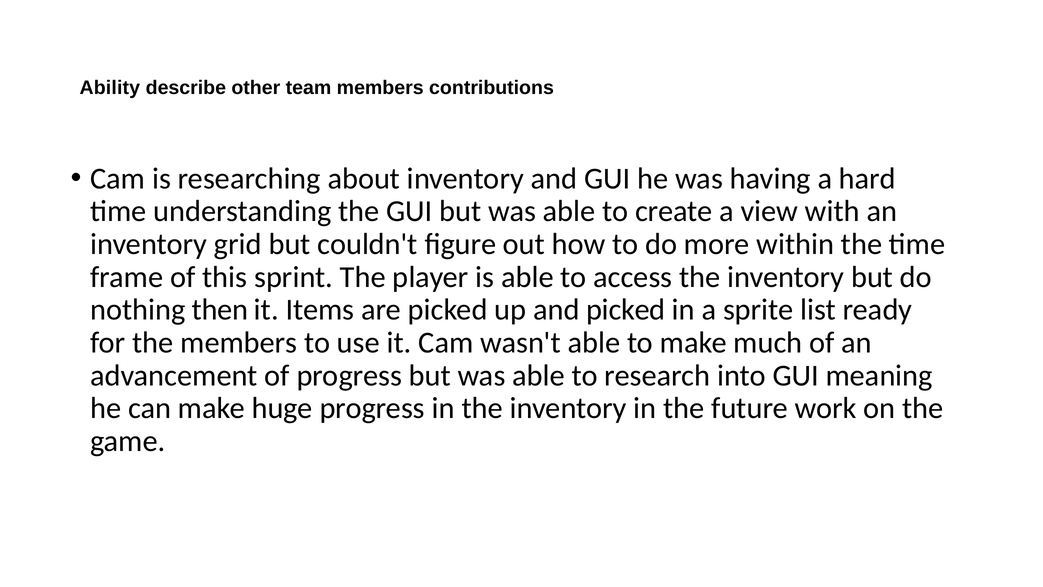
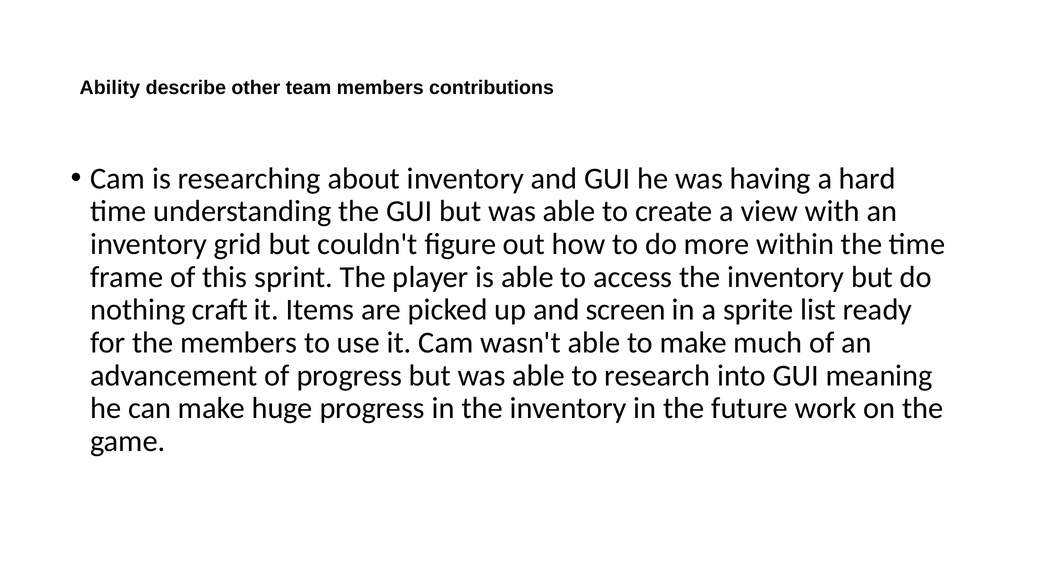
then: then -> craft (220, 310)
and picked: picked -> screen (626, 310)
